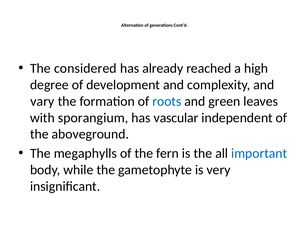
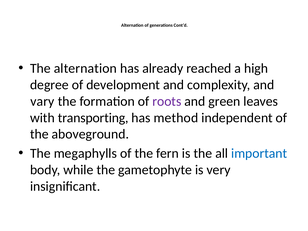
The considered: considered -> alternation (85, 68)
roots colour: blue -> purple (167, 101)
sporangium: sporangium -> transporting (93, 118)
vascular: vascular -> method (176, 118)
